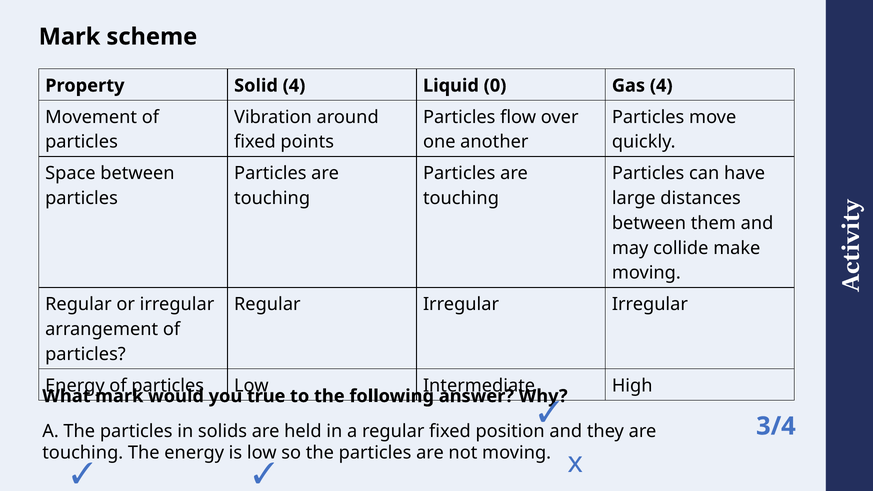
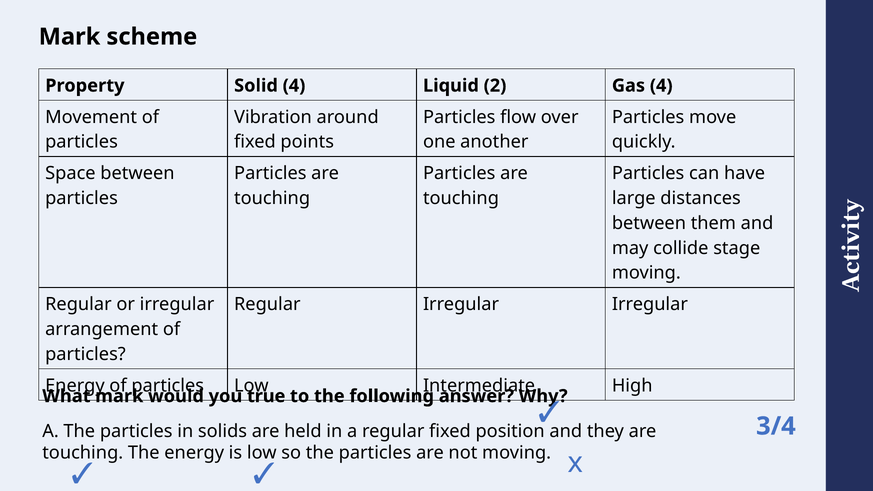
0: 0 -> 2 (495, 86)
make: make -> stage (737, 248)
